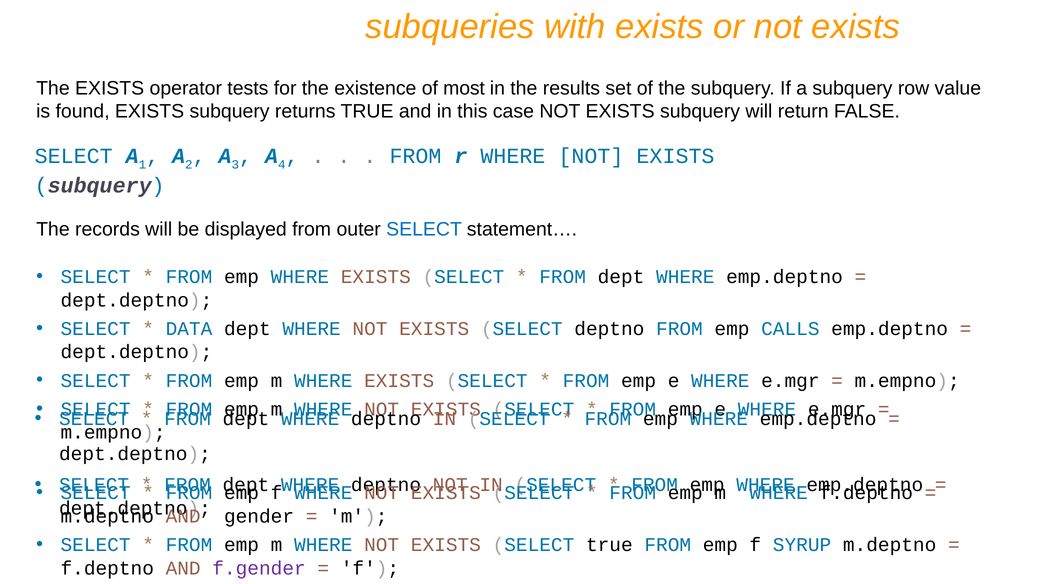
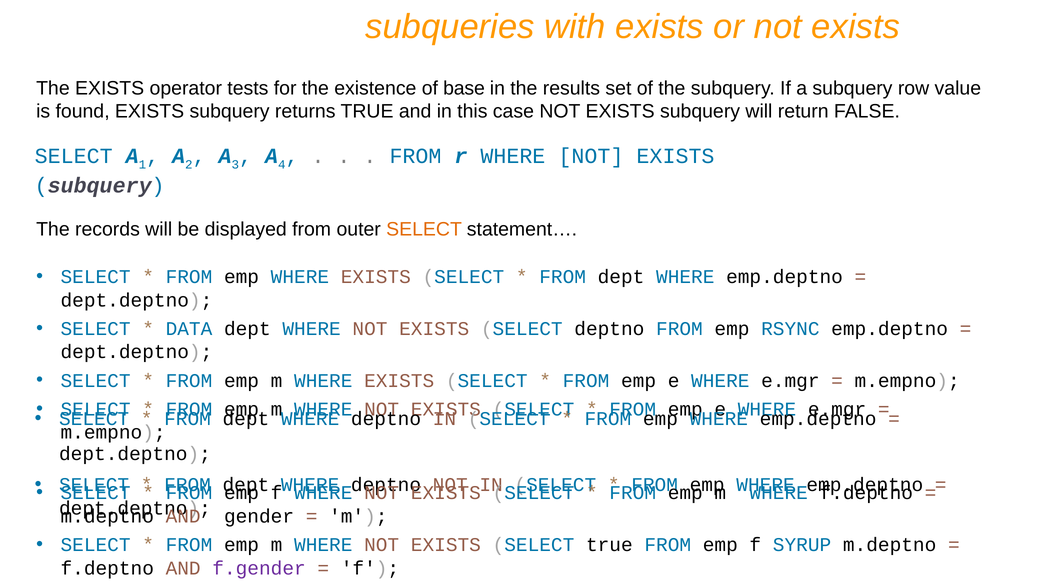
most: most -> base (464, 88)
SELECT colour: blue -> orange (424, 229)
CALLS: CALLS -> RSYNC (790, 329)
